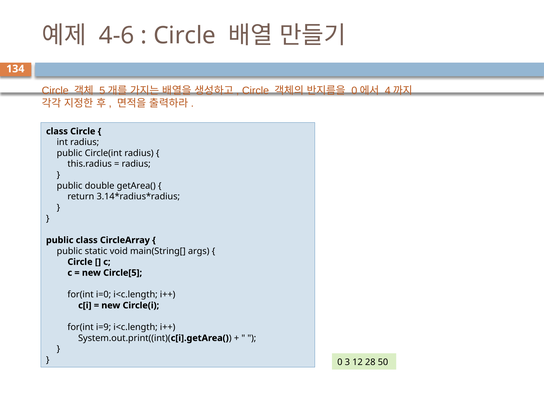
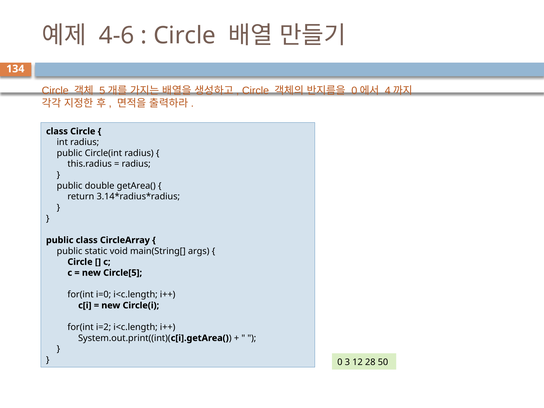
i=9: i=9 -> i=2 (104, 327)
